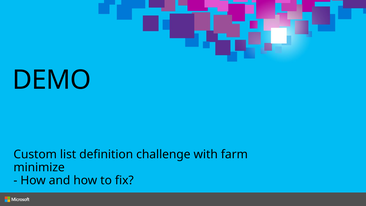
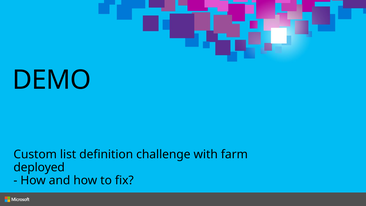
minimize: minimize -> deployed (39, 167)
